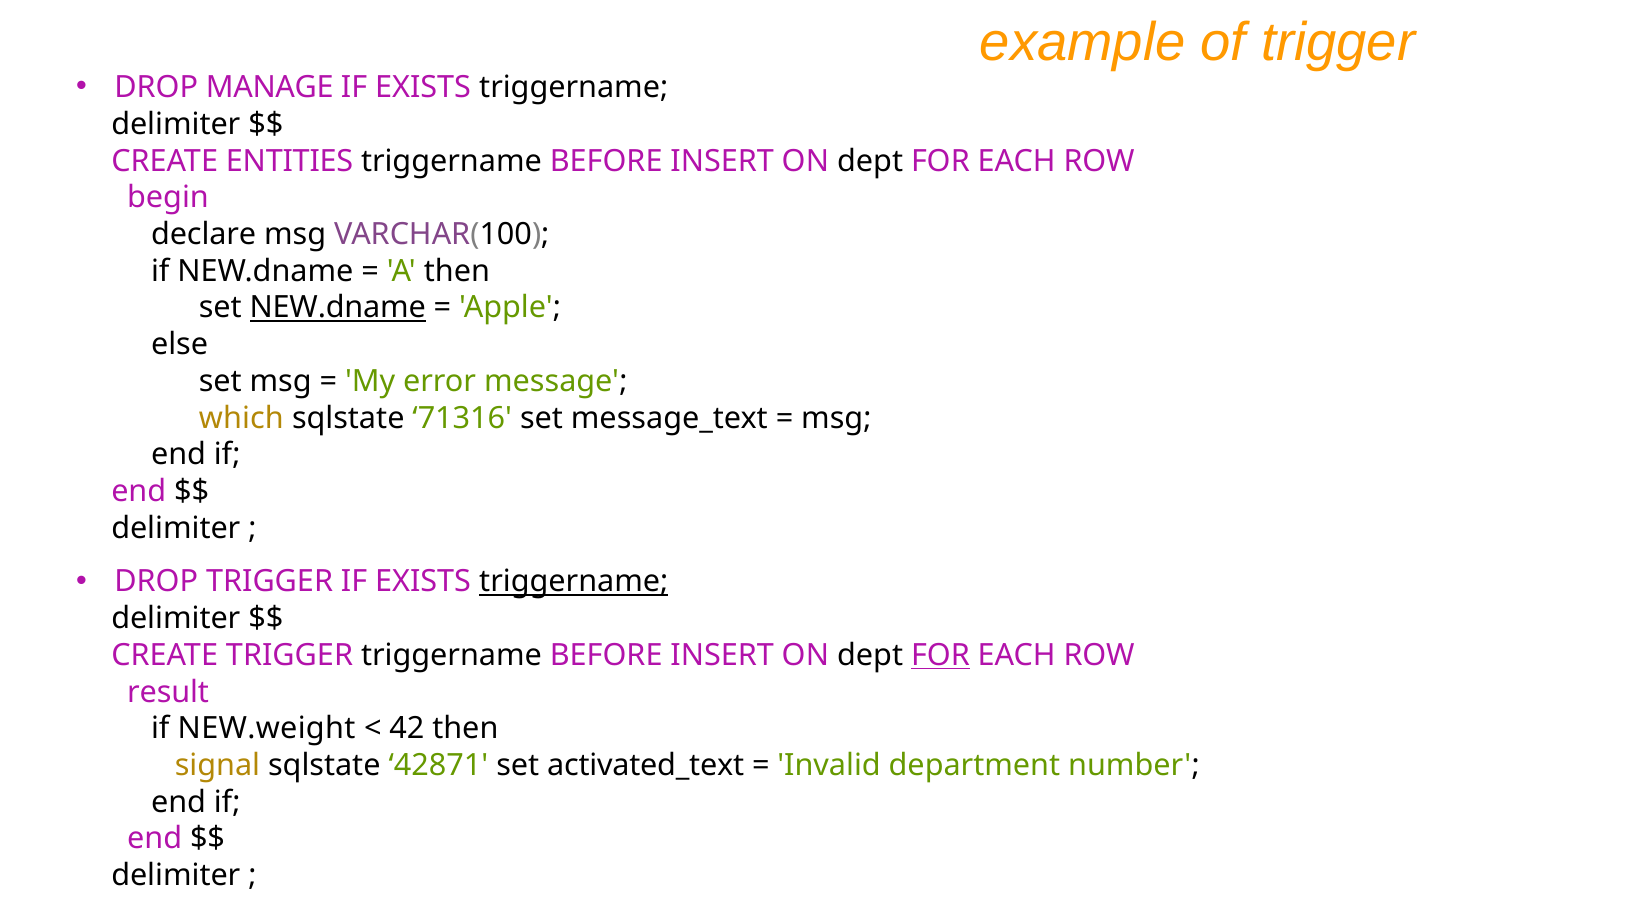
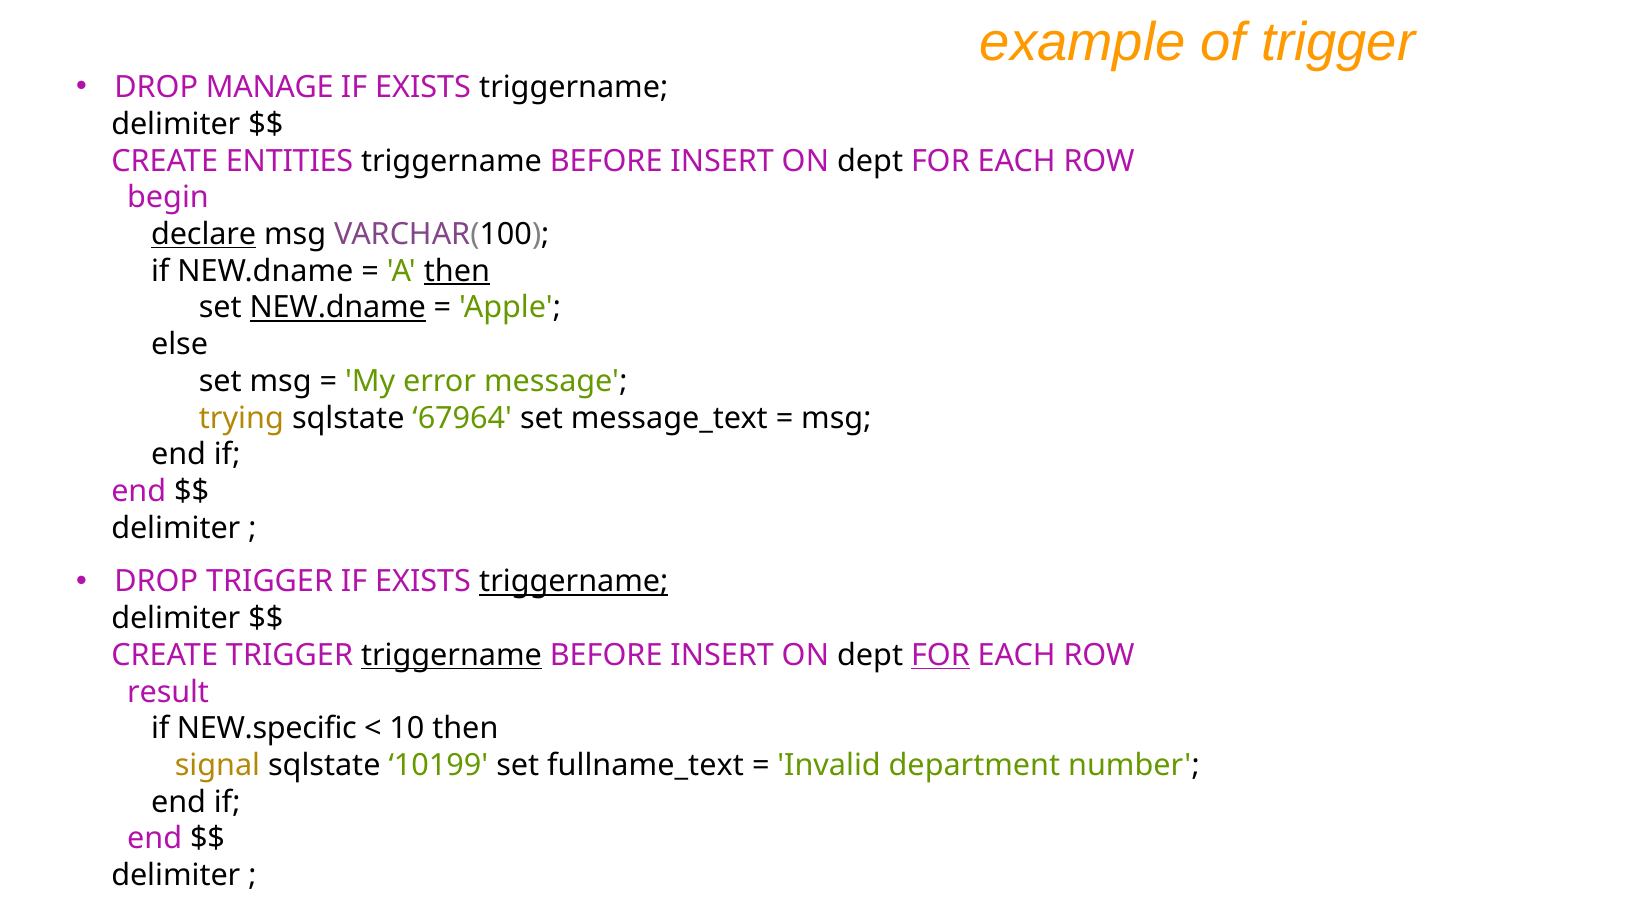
declare underline: none -> present (204, 234)
then underline: none -> present (457, 271)
which: which -> trying (241, 418)
71316: 71316 -> 67964 (462, 418)
triggername underline: none -> present (451, 655)
NEW.weight: NEW.weight -> NEW.specific (267, 729)
42: 42 -> 10 (407, 729)
42871: 42871 -> 10199 (438, 765)
activated_text: activated_text -> fullname_text (645, 765)
